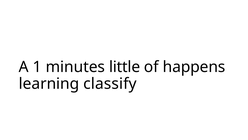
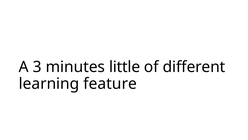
1: 1 -> 3 (37, 67)
happens: happens -> different (194, 67)
classify: classify -> feature (110, 83)
